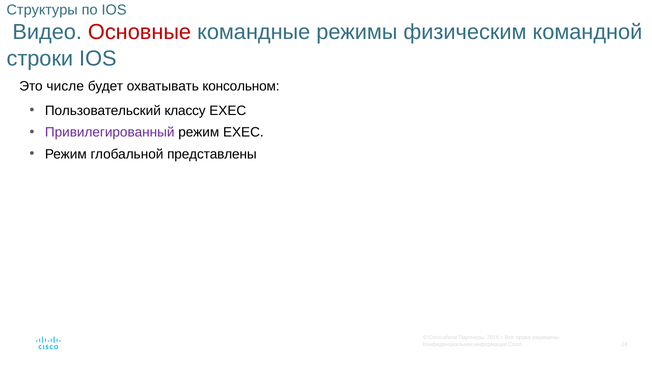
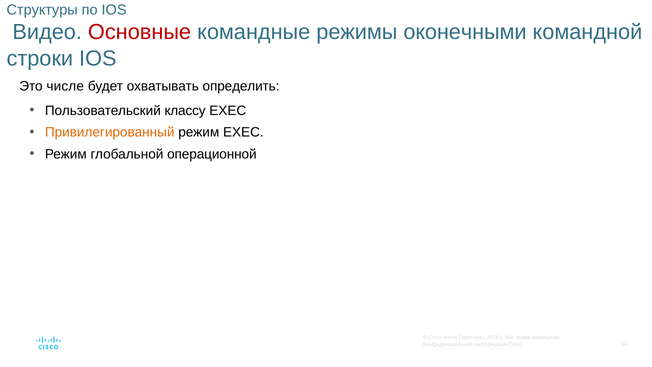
физическим: физическим -> оконечными (465, 32)
консольном: консольном -> определить (241, 86)
Привилегированный colour: purple -> orange (110, 132)
представлены: представлены -> операционной (212, 154)
